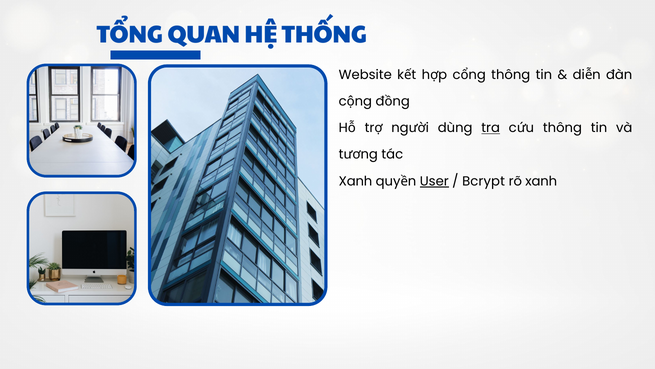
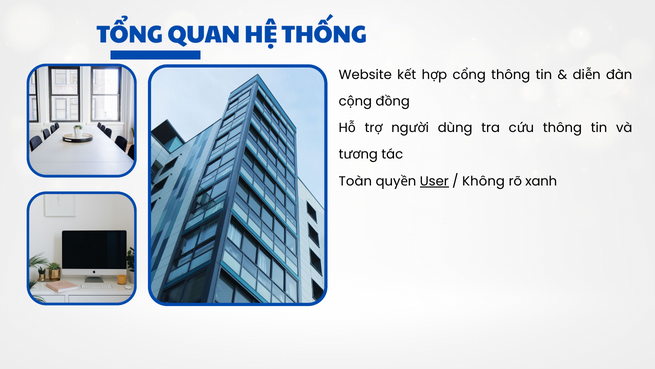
tra underline: present -> none (491, 128)
Xanh: Xanh -> Toàn (355, 181)
Bcrypt: Bcrypt -> Không (484, 181)
